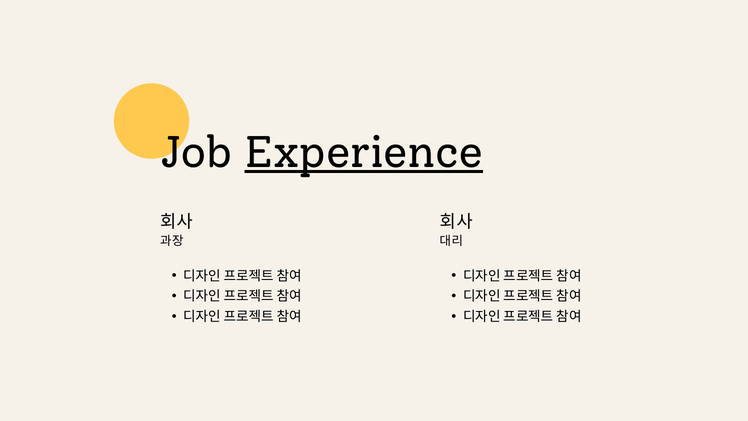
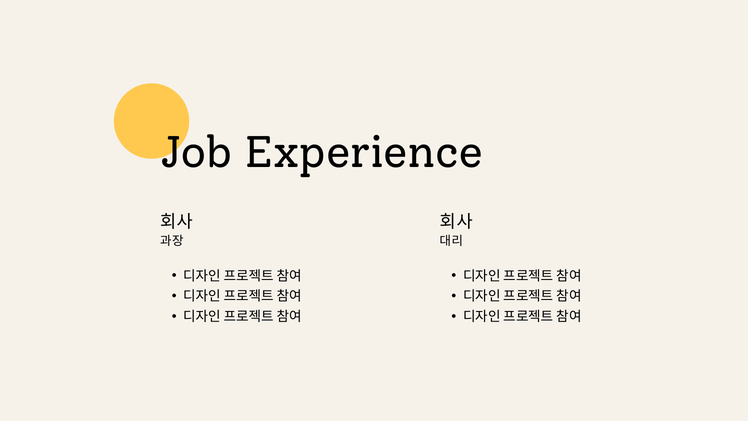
Experience underline: present -> none (364, 152)
